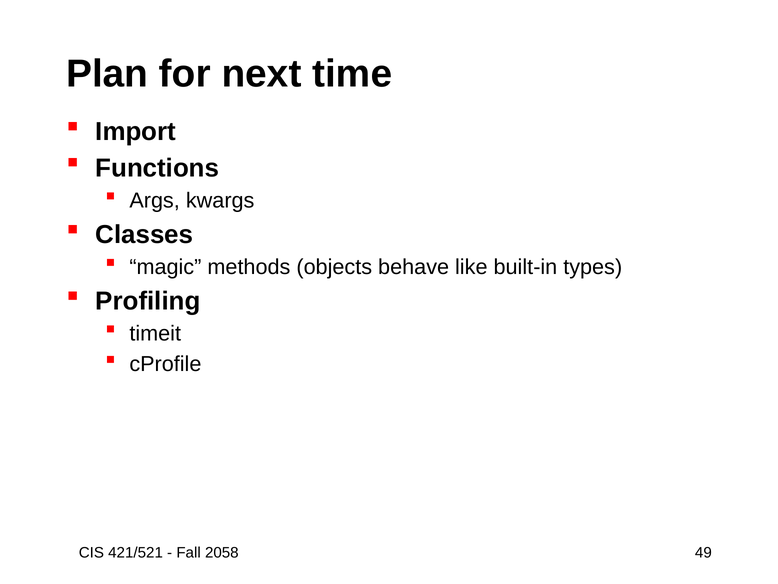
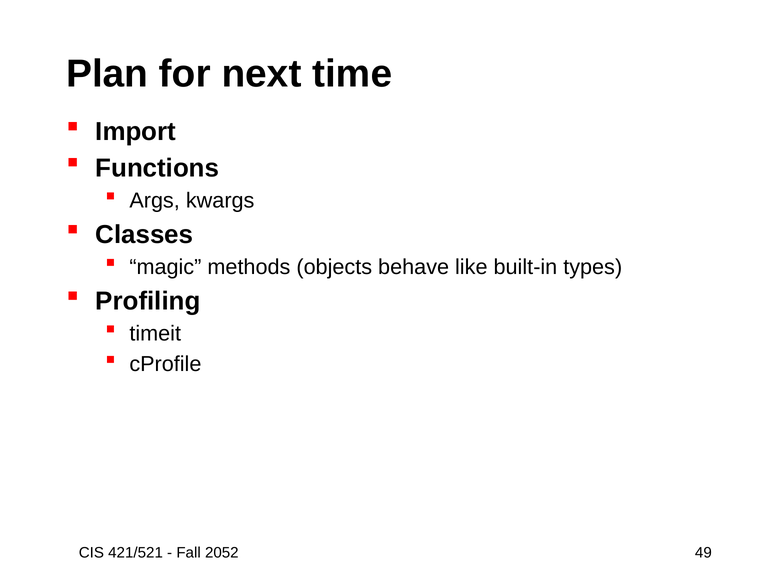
2058: 2058 -> 2052 (222, 552)
